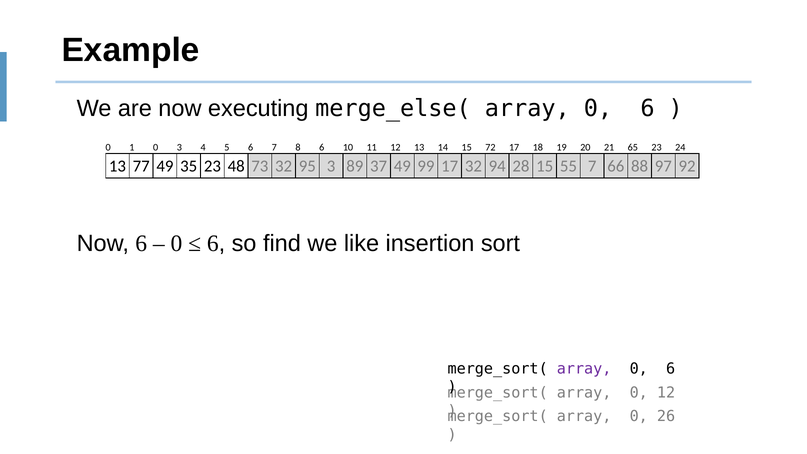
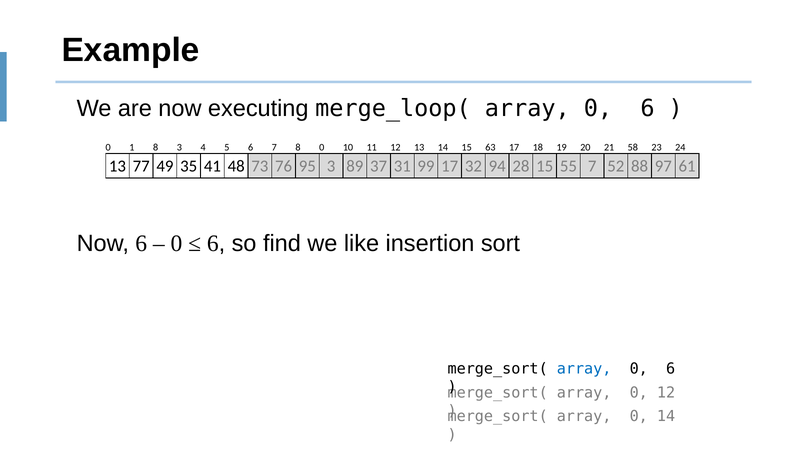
merge_else(: merge_else( -> merge_loop( (393, 108)
1 0: 0 -> 8 (156, 147)
8 6: 6 -> 0 (322, 147)
72: 72 -> 63 (490, 147)
65: 65 -> 58 (633, 147)
35 23: 23 -> 41 (212, 166)
73 32: 32 -> 76 (284, 166)
37 49: 49 -> 31 (402, 166)
66: 66 -> 52 (616, 166)
92: 92 -> 61 (687, 166)
array colour: purple -> blue (584, 369)
0 26: 26 -> 14 (666, 416)
